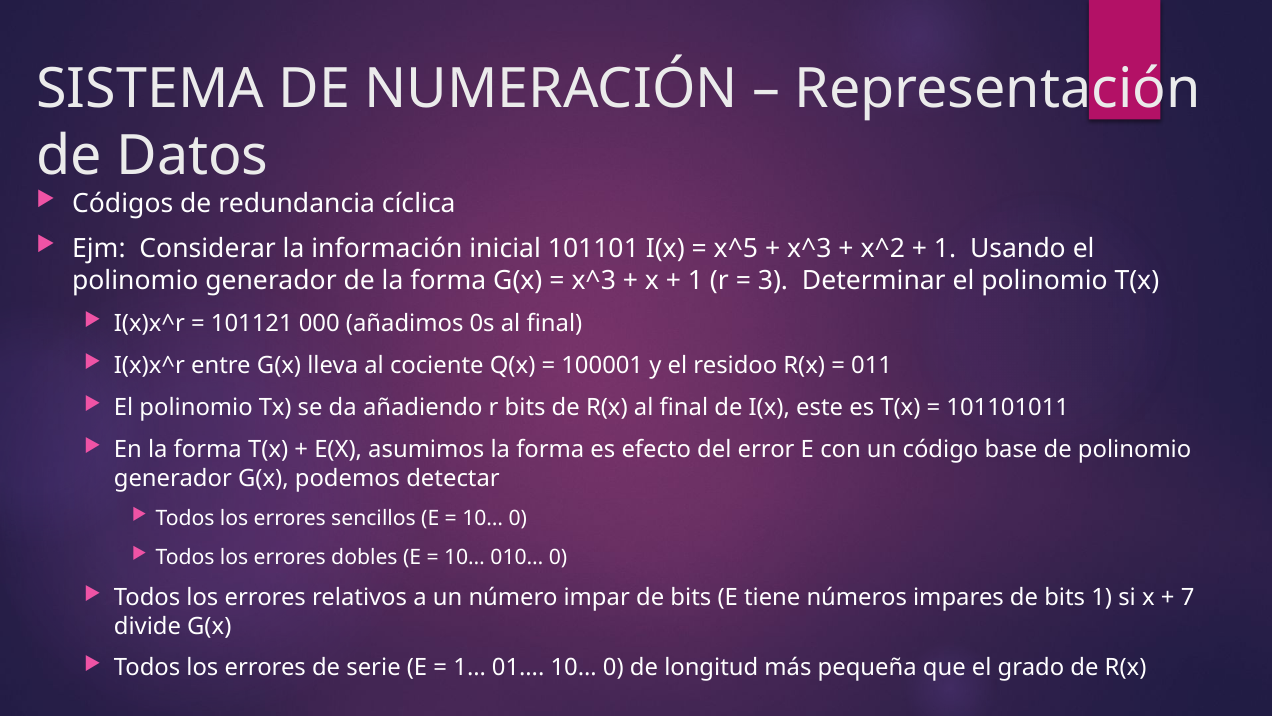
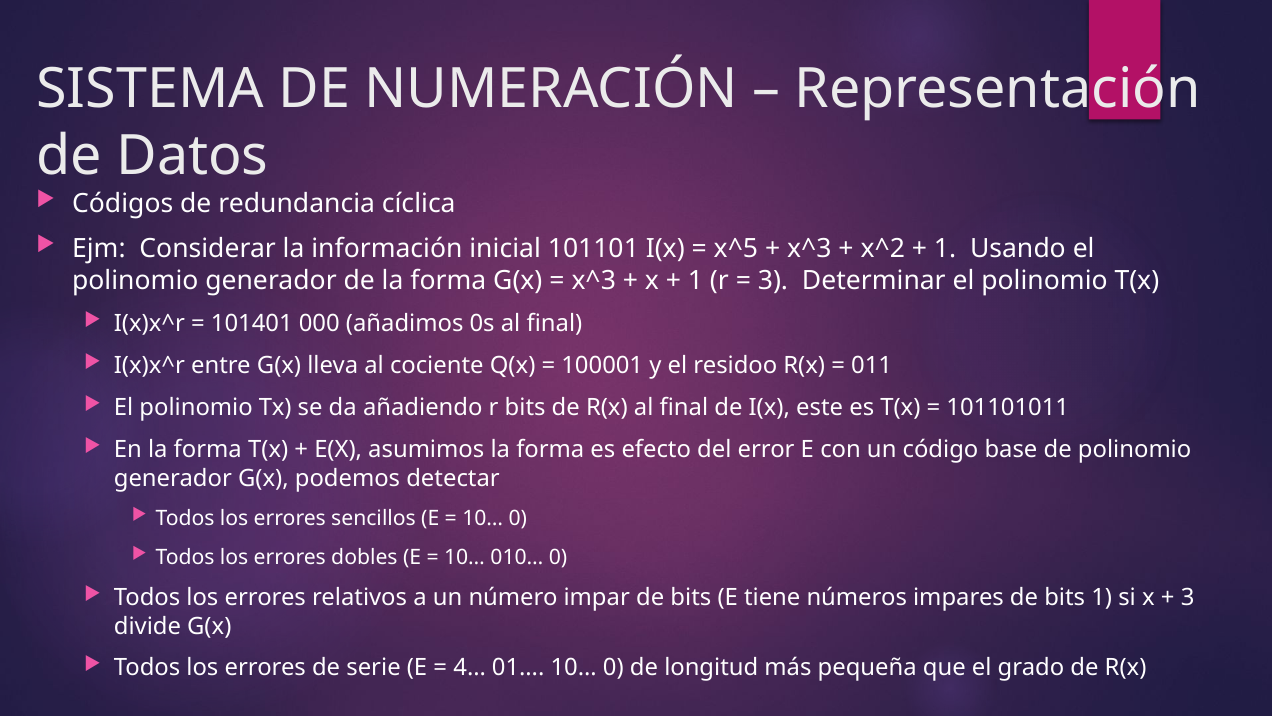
101121: 101121 -> 101401 (252, 324)
7: 7 -> 3 (1188, 597)
1…: 1… -> 4… (470, 668)
